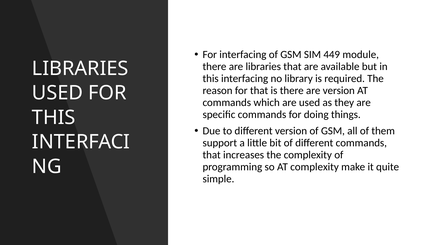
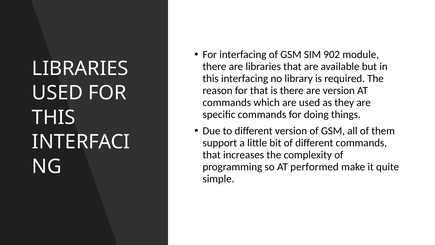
449: 449 -> 902 (332, 55)
AT complexity: complexity -> performed (315, 167)
